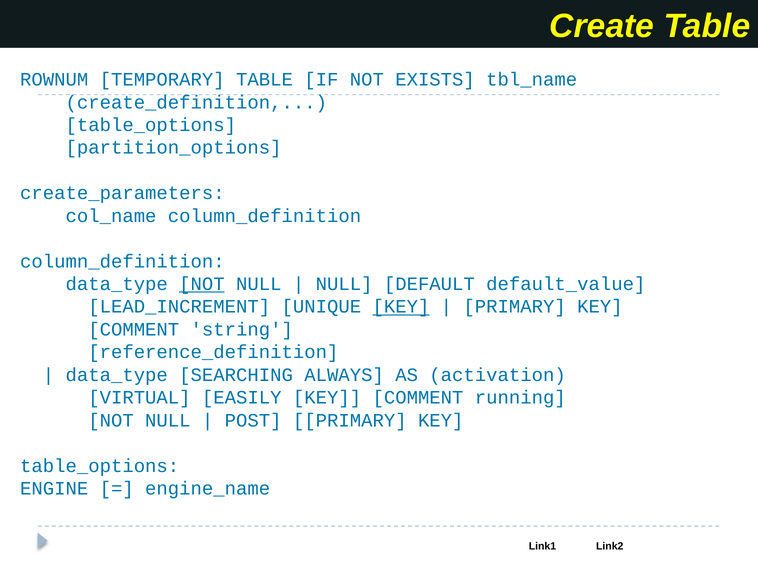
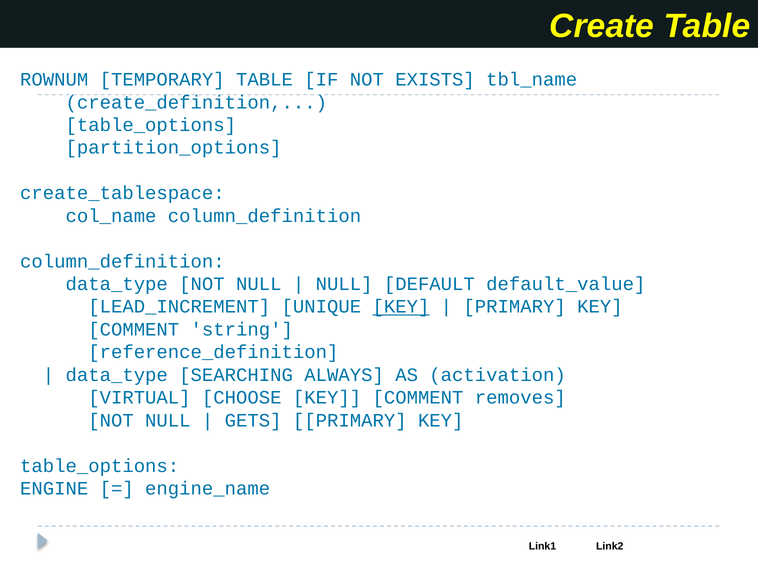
create_parameters: create_parameters -> create_tablespace (122, 193)
NOT underline: present -> none (202, 284)
EASILY: EASILY -> CHOOSE (242, 398)
running: running -> removes (520, 398)
POST: POST -> GETS (253, 421)
